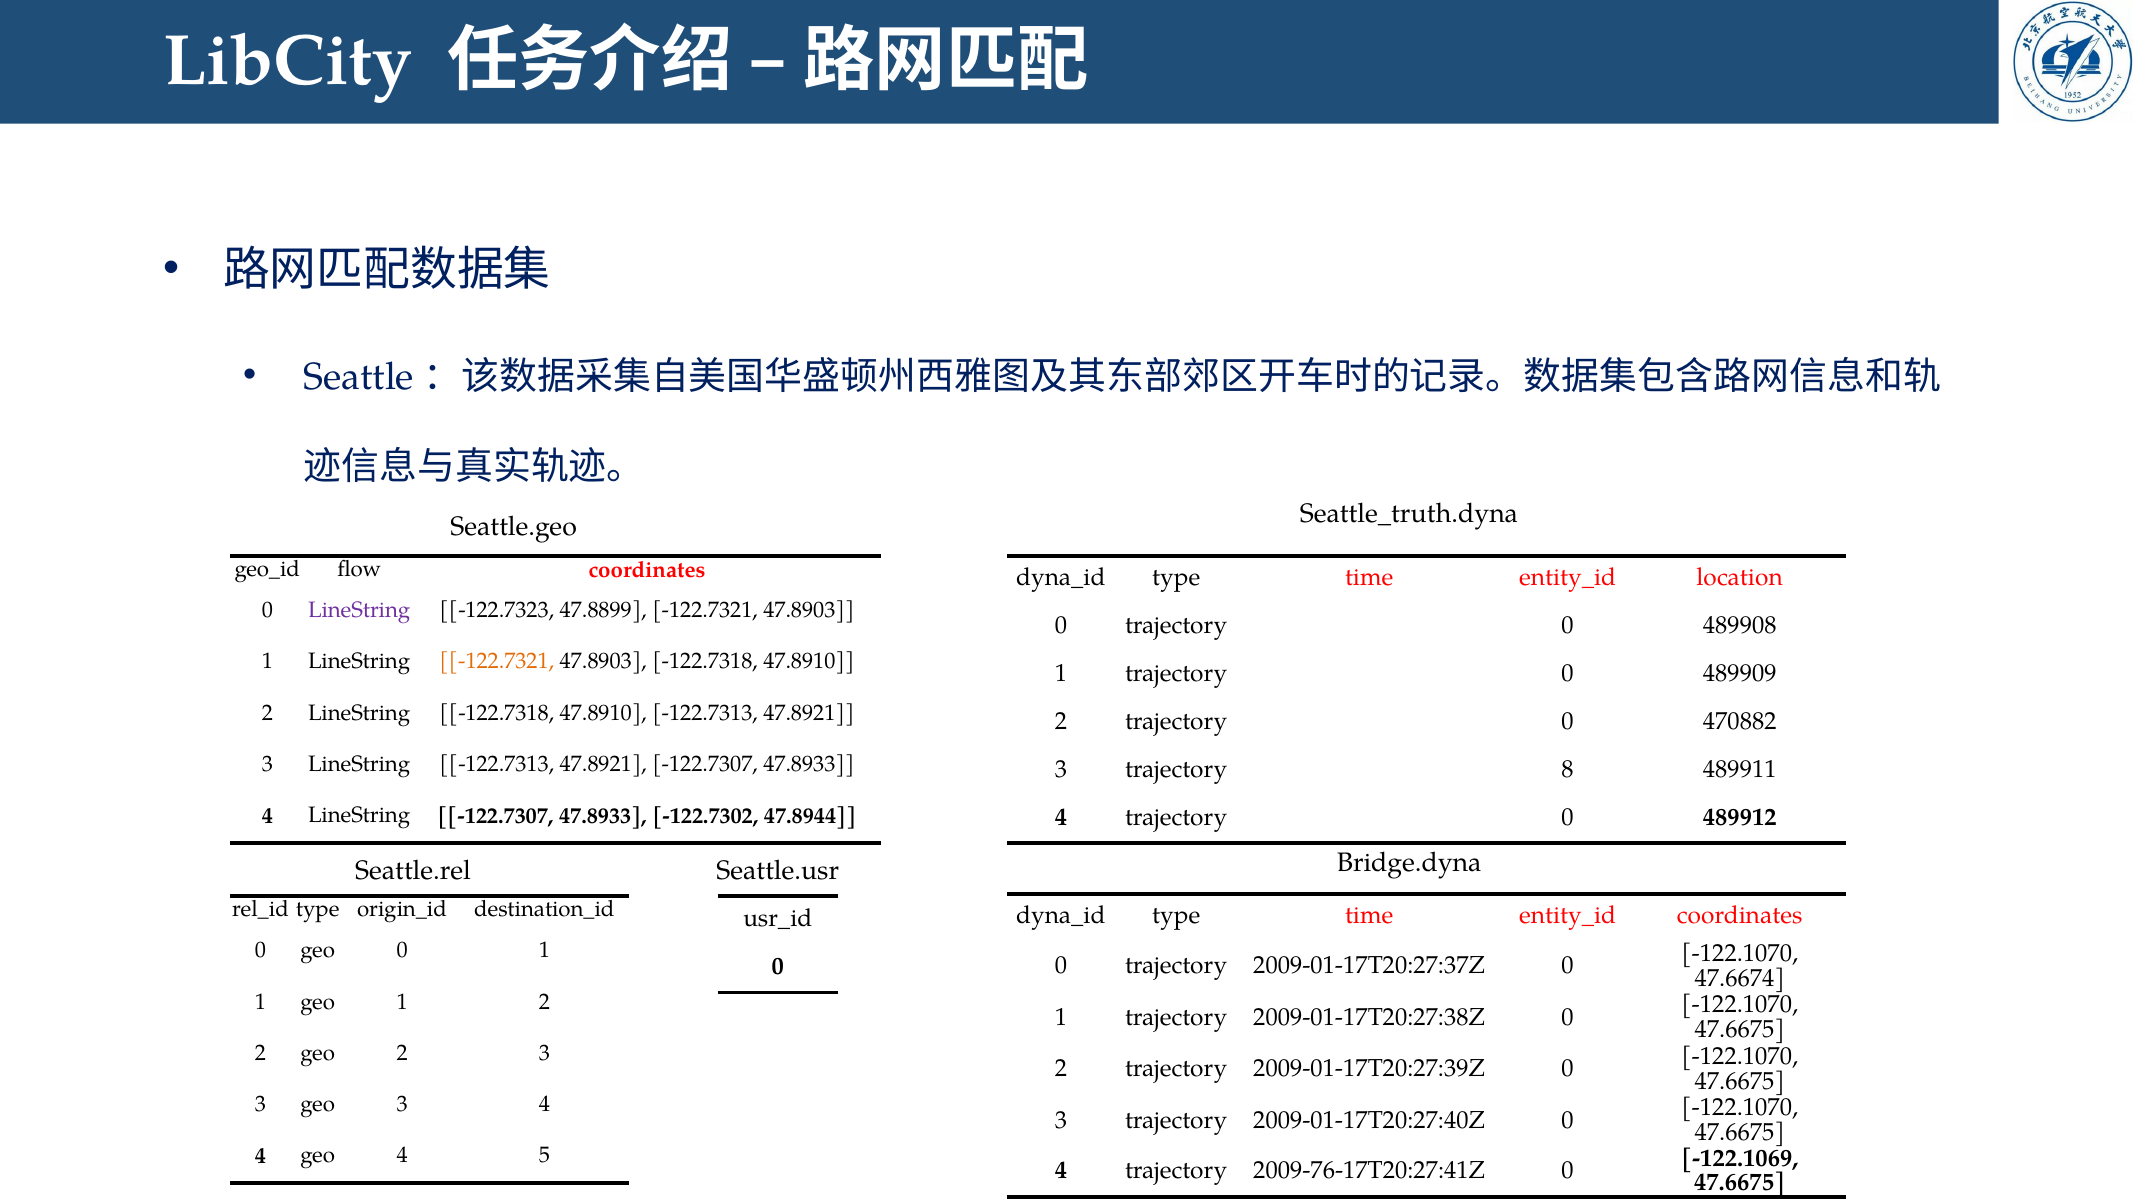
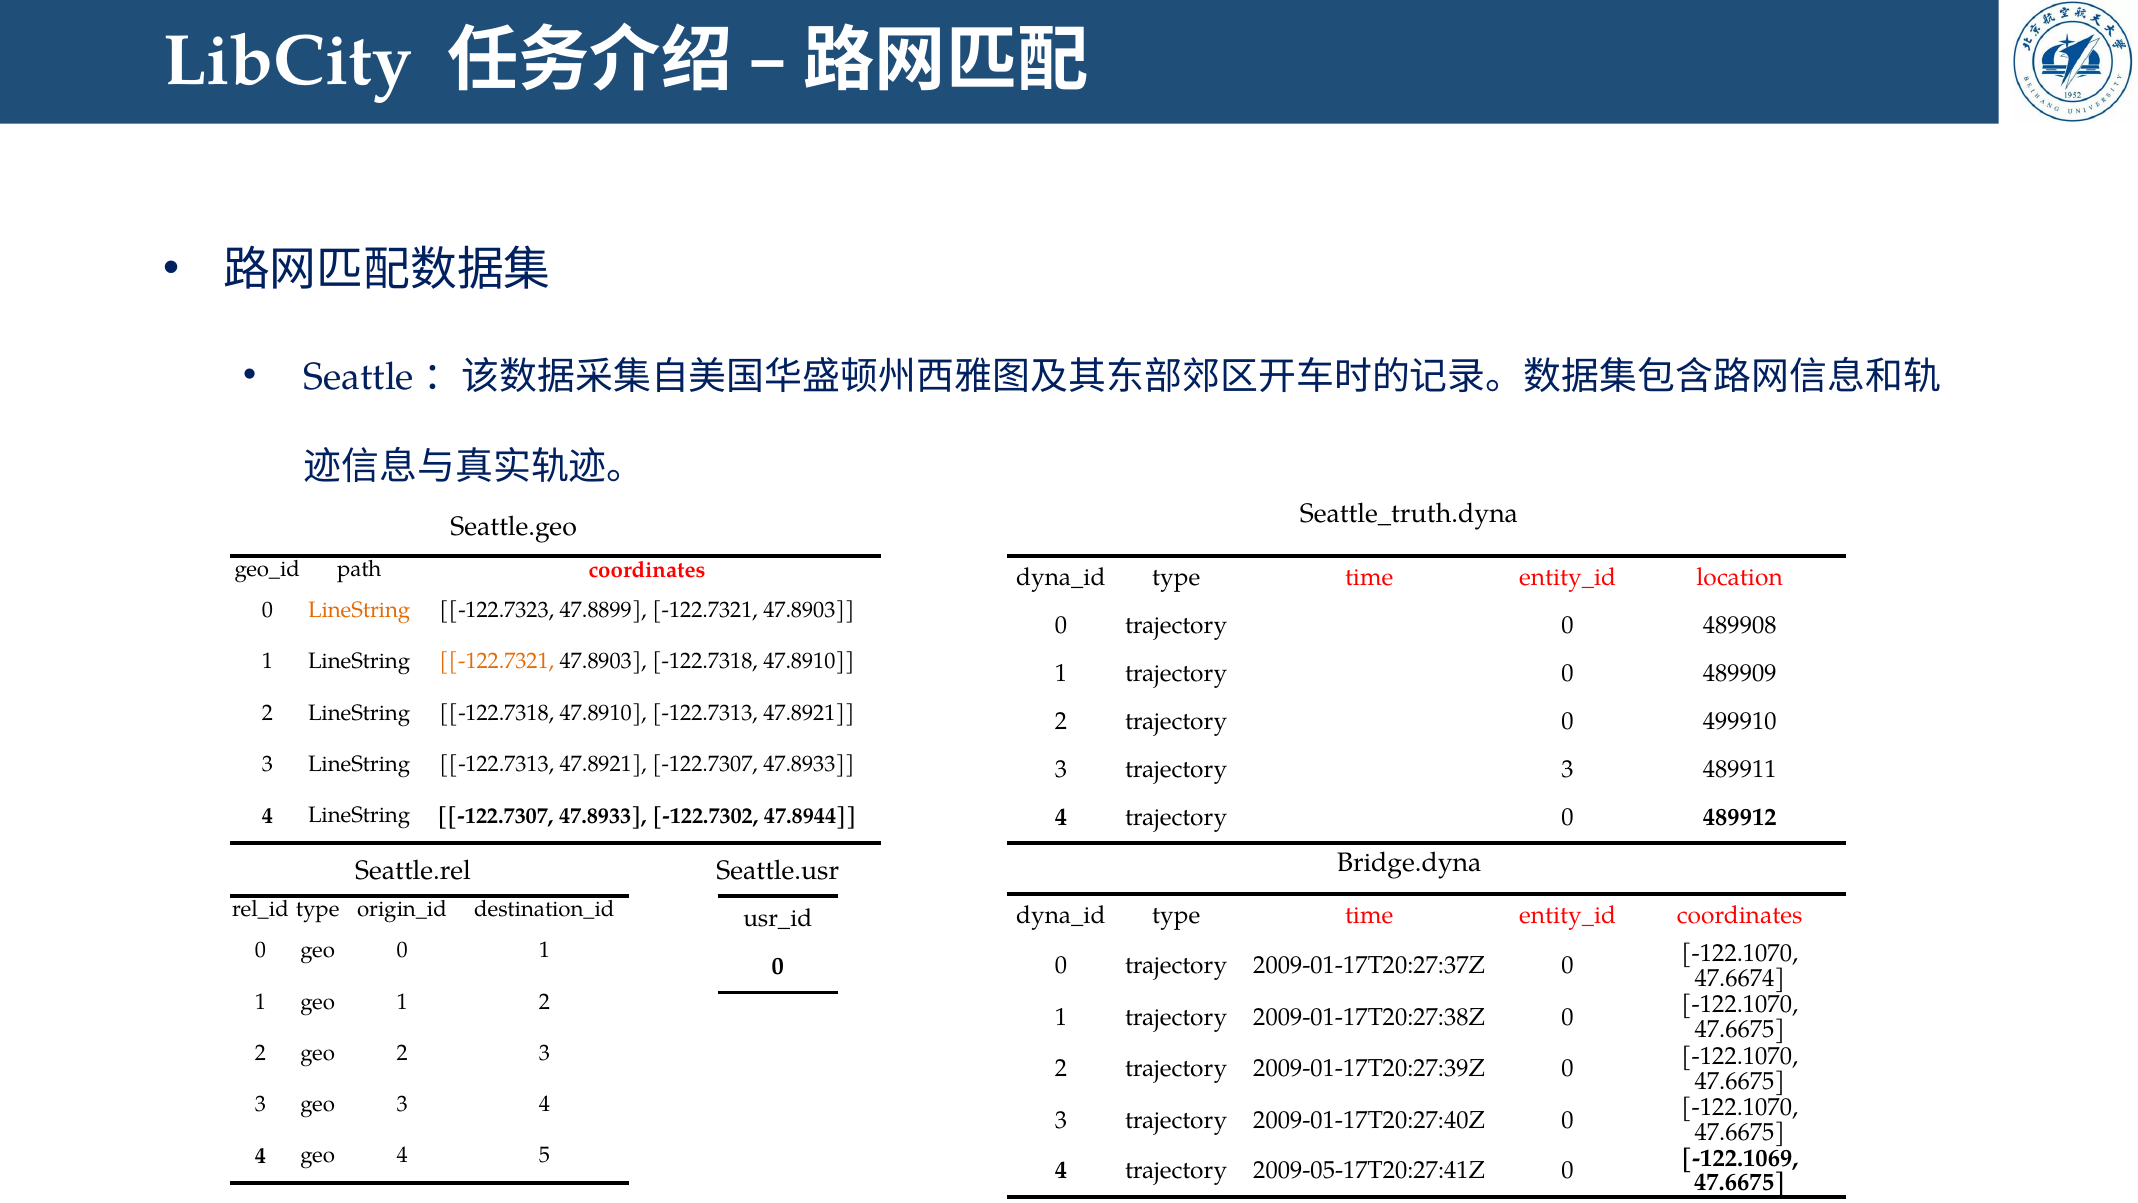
flow: flow -> path (359, 569)
LineString colour: purple -> orange (359, 610)
470882: 470882 -> 499910 (1740, 721)
trajectory 8: 8 -> 3 (1568, 769)
2009-76-17T20:27:41Z: 2009-76-17T20:27:41Z -> 2009-05-17T20:27:41Z (1369, 1170)
